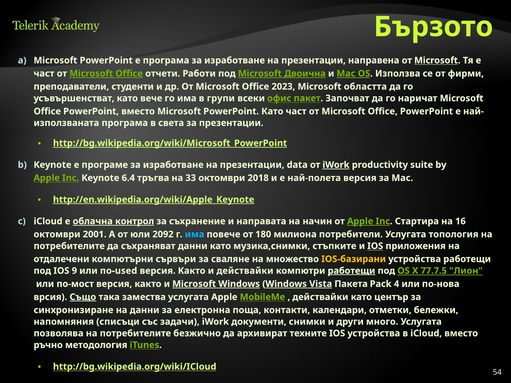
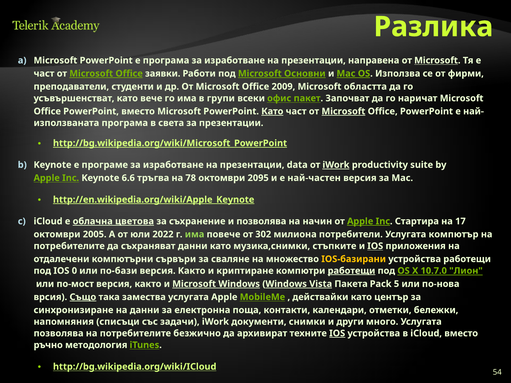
Бързото: Бързото -> Разлика (433, 27)
отчети: отчети -> заявки (163, 74)
Двоична: Двоична -> Основни (305, 74)
2023: 2023 -> 2009 (283, 87)
Като underline: none -> present (272, 111)
Microsoft underline: none -> present (343, 111)
6.4: 6.4 -> 6.6 (128, 178)
33: 33 -> 78 (191, 178)
2018: 2018 -> 2095 (258, 178)
най-полета: най-полета -> най-частен (314, 178)
контрол: контрол -> цветова (135, 221)
и направата: направата -> позволява (261, 221)
16: 16 -> 17 (460, 221)
2001: 2001 -> 2005 (95, 234)
2092: 2092 -> 2022 (163, 234)
има colour: light blue -> light green (195, 234)
180: 180 -> 302 (263, 234)
топология: топология -> компютър (454, 234)
9: 9 -> 0 (74, 271)
по-used: по-used -> по-бази (119, 271)
и действайки: действайки -> криптиране (245, 271)
77.7.5: 77.7.5 -> 10.7.0 (434, 271)
4: 4 -> 5 (397, 284)
IOS underline: none -> present (337, 334)
